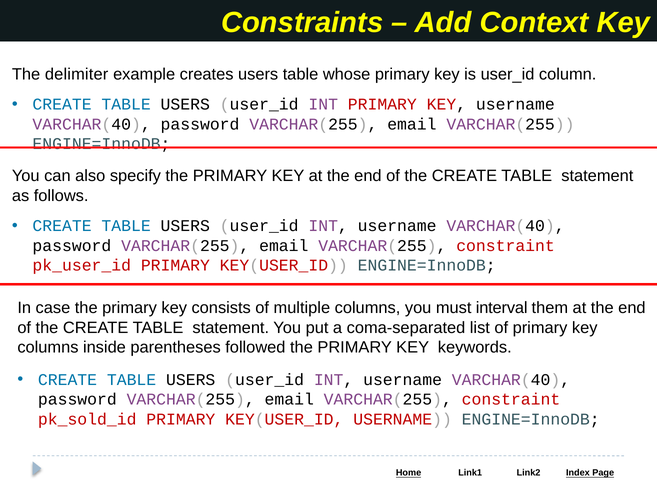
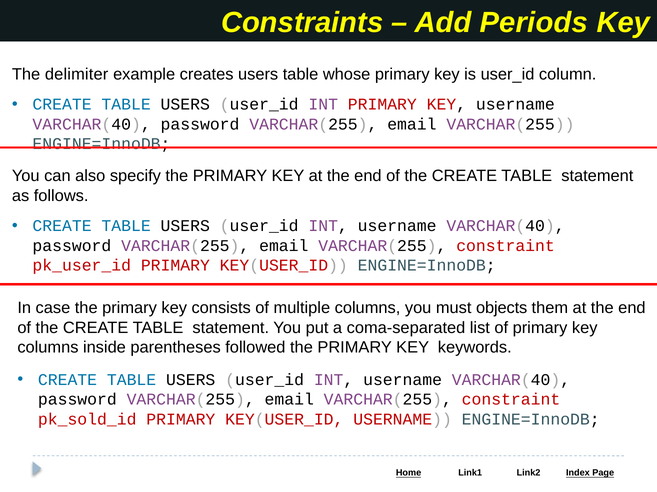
Context: Context -> Periods (534, 23)
interval: interval -> objects (502, 308)
